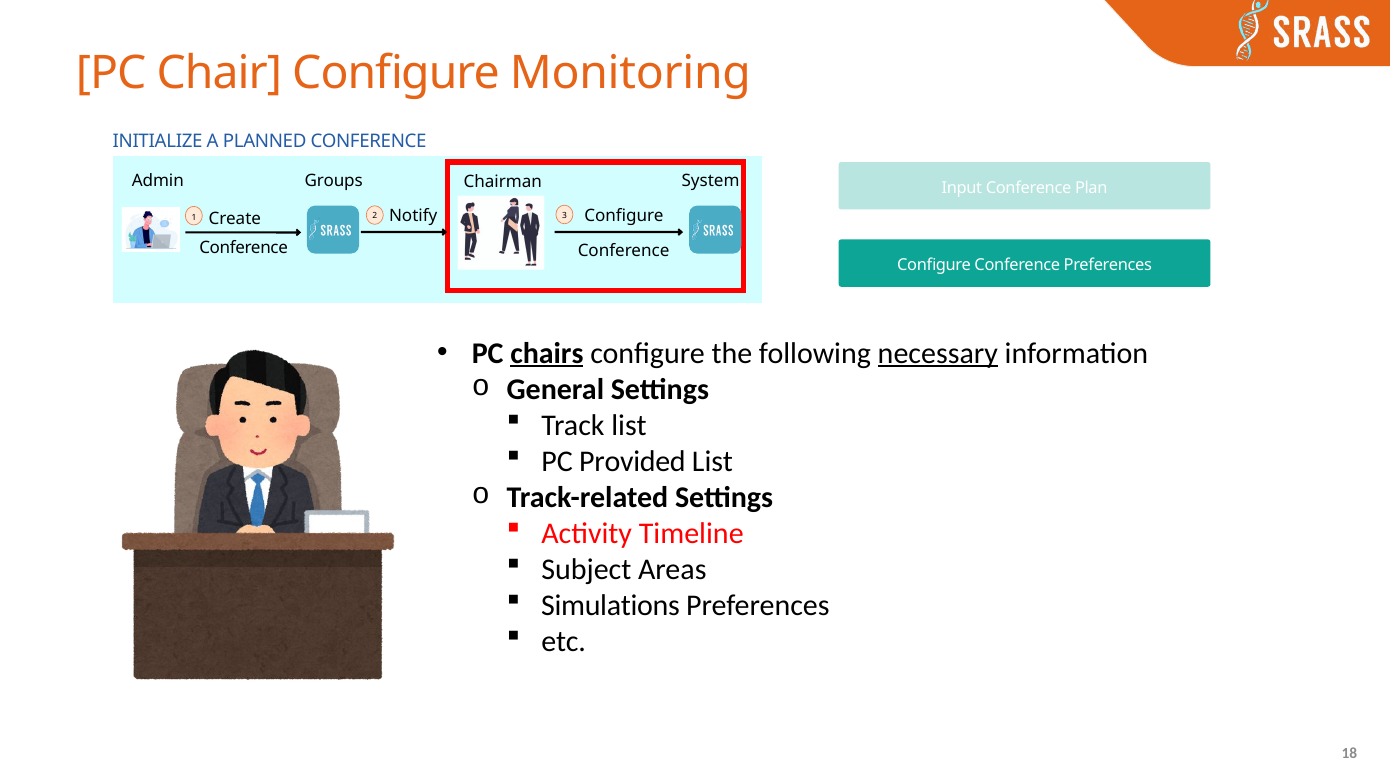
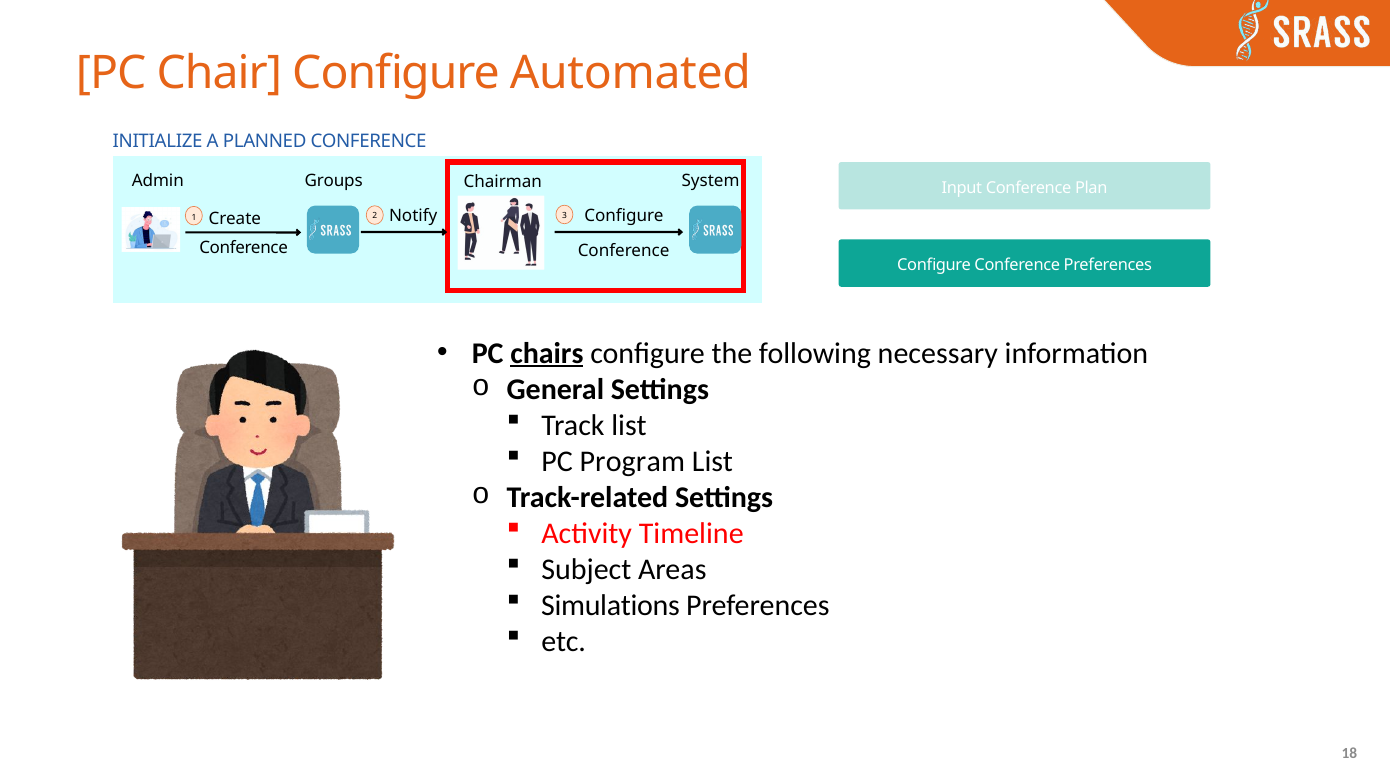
Monitoring: Monitoring -> Automated (630, 74)
necessary underline: present -> none (938, 353)
Provided: Provided -> Program (632, 461)
